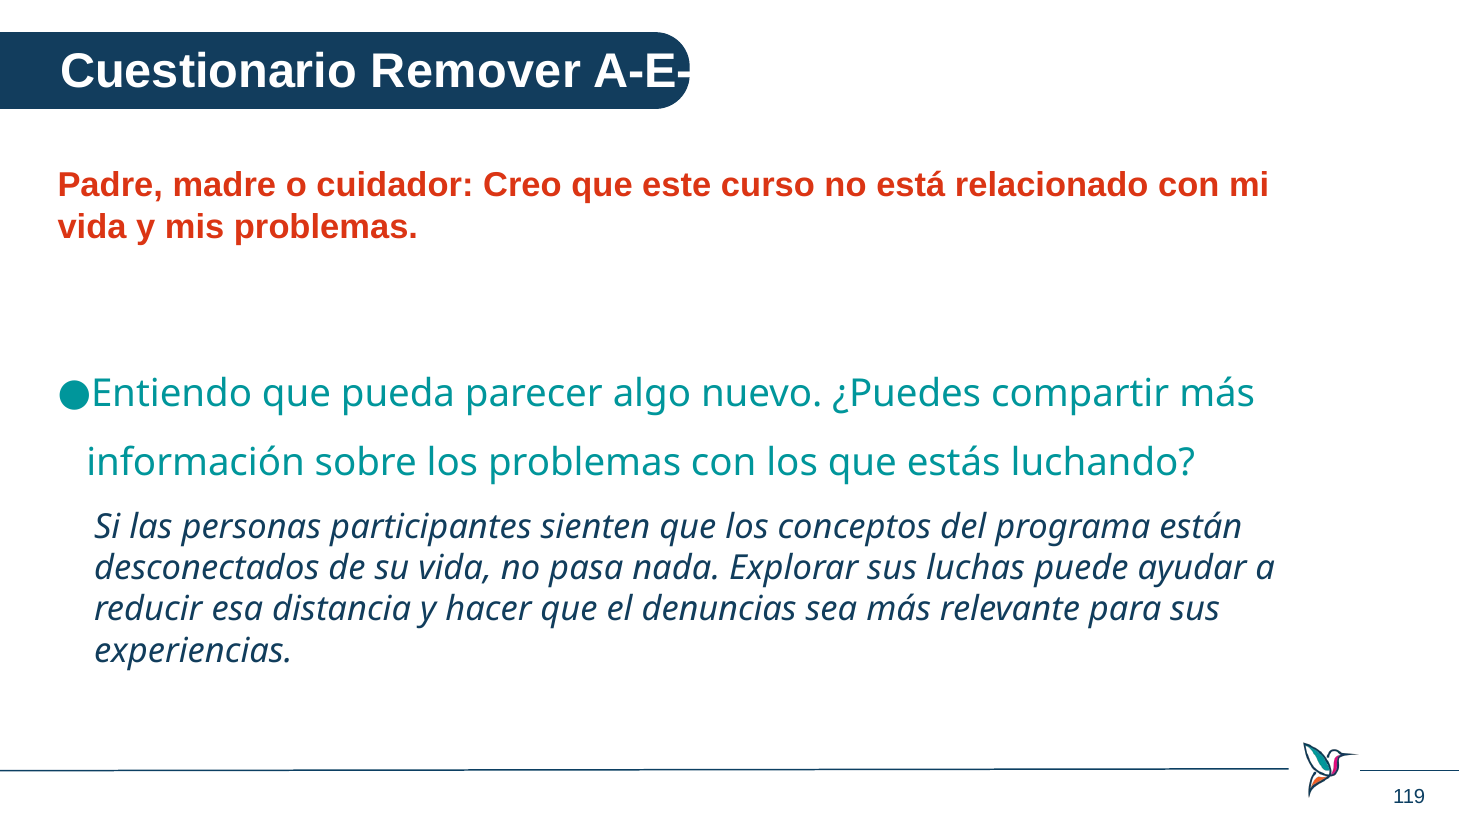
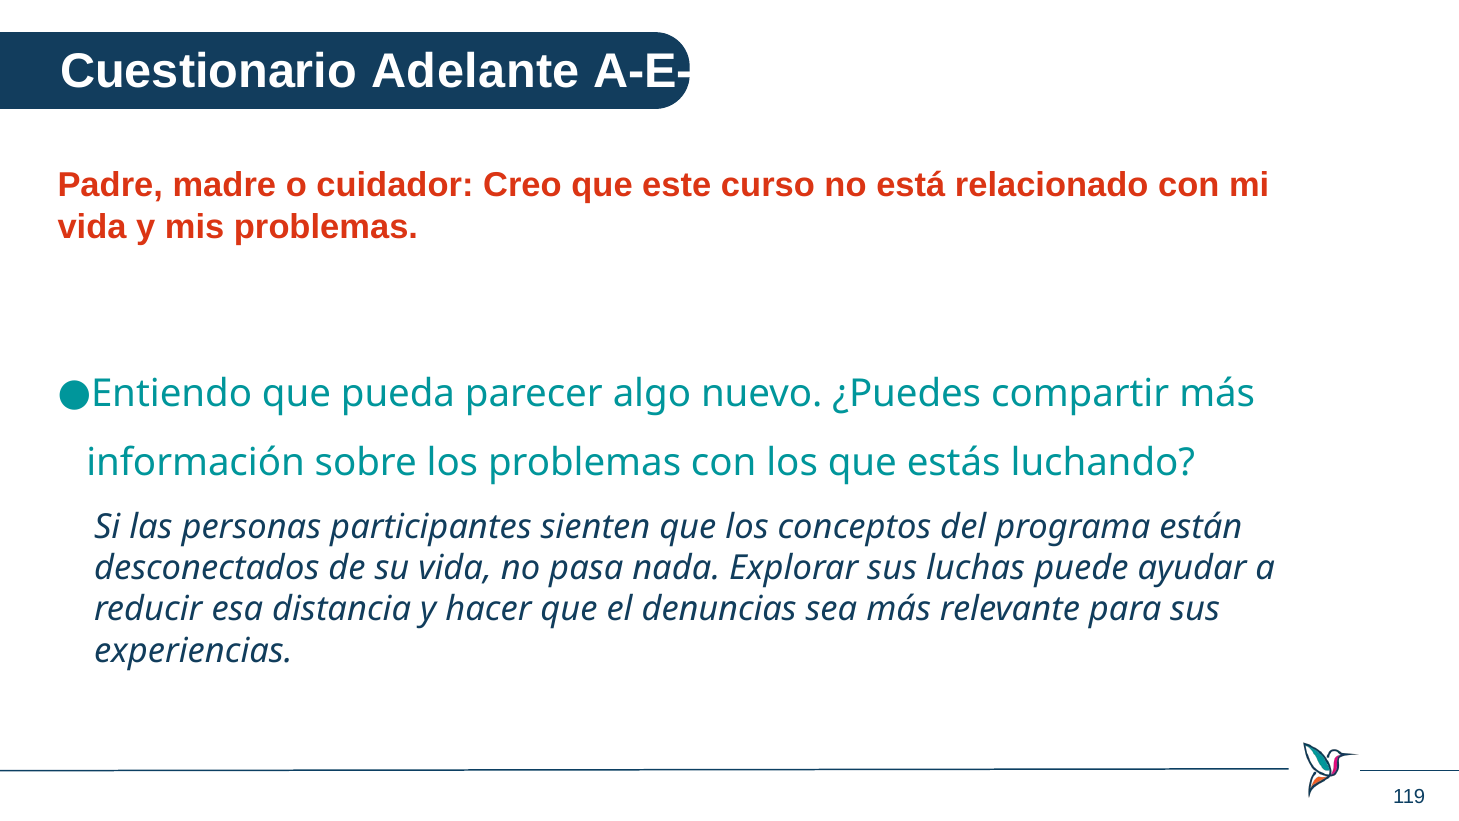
Remover: Remover -> Adelante (476, 71)
